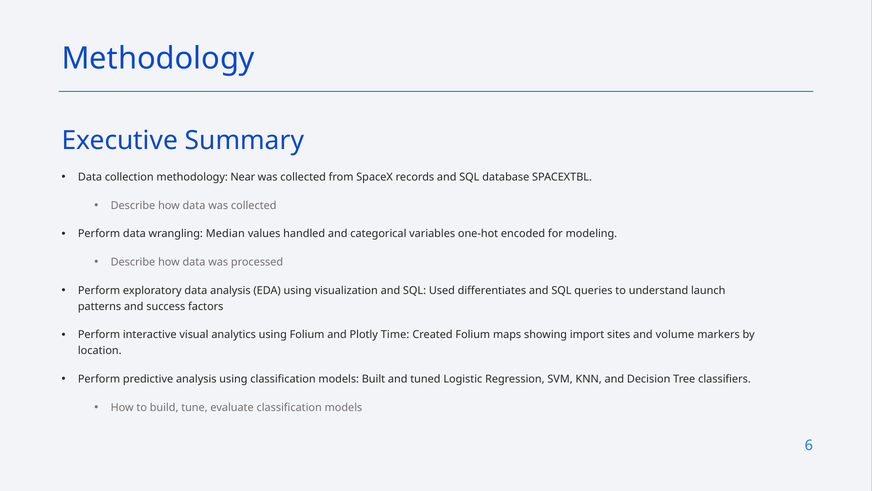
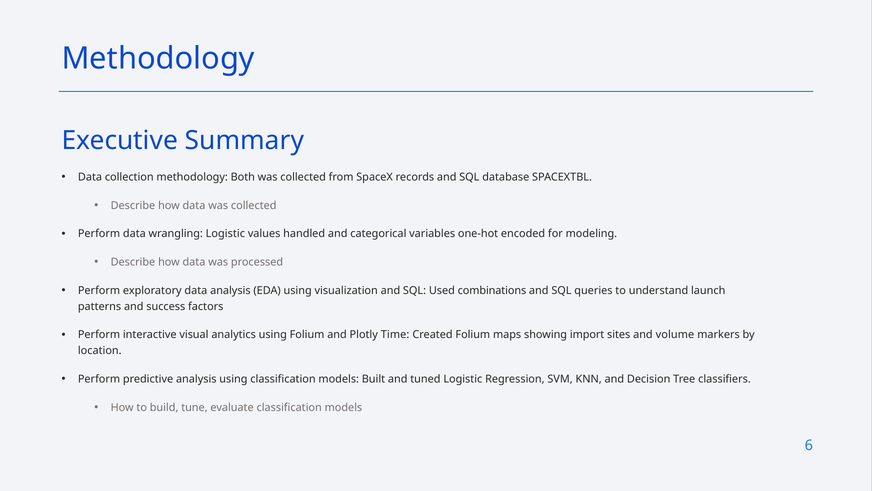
Near: Near -> Both (243, 177)
wrangling Median: Median -> Logistic (225, 234)
differentiates: differentiates -> combinations (492, 290)
